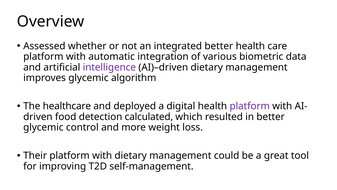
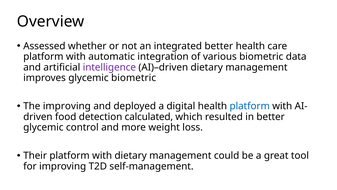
glycemic algorithm: algorithm -> biometric (134, 78)
healthcare: healthcare -> improving (67, 106)
platform colour: purple -> blue (250, 106)
